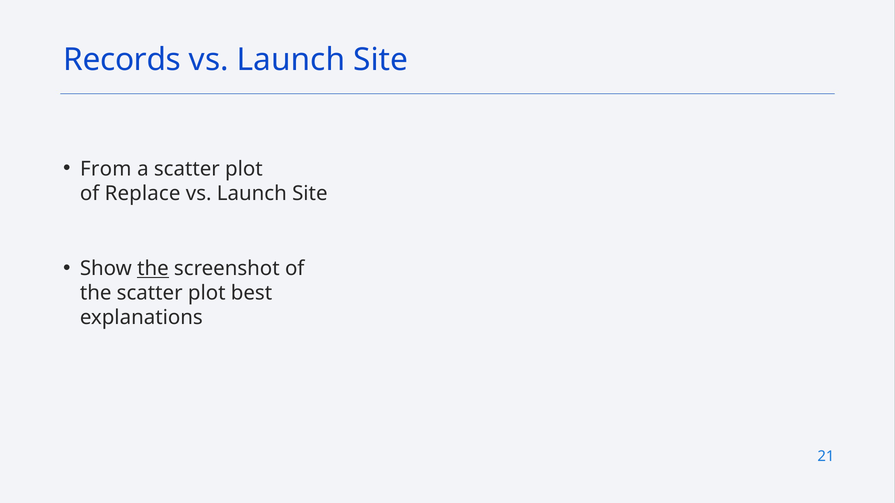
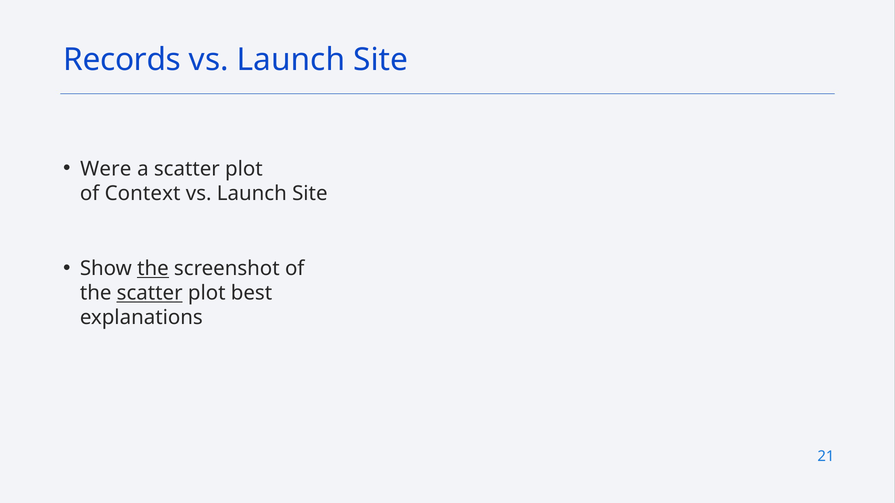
From: From -> Were (106, 169)
Replace: Replace -> Context (143, 194)
scatter underline: none -> present (150, 293)
